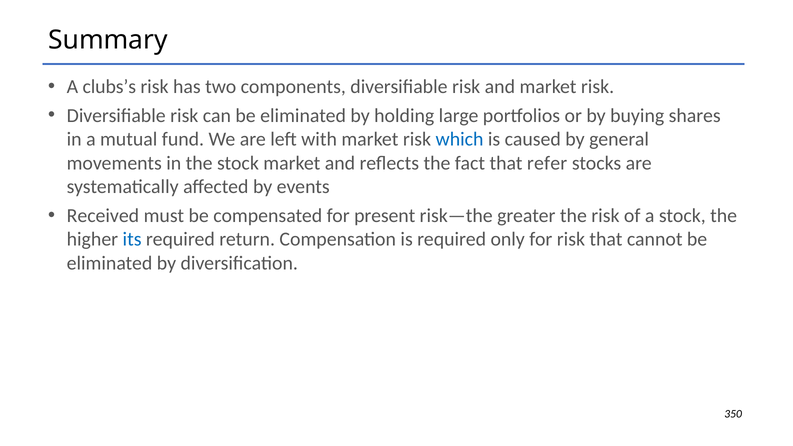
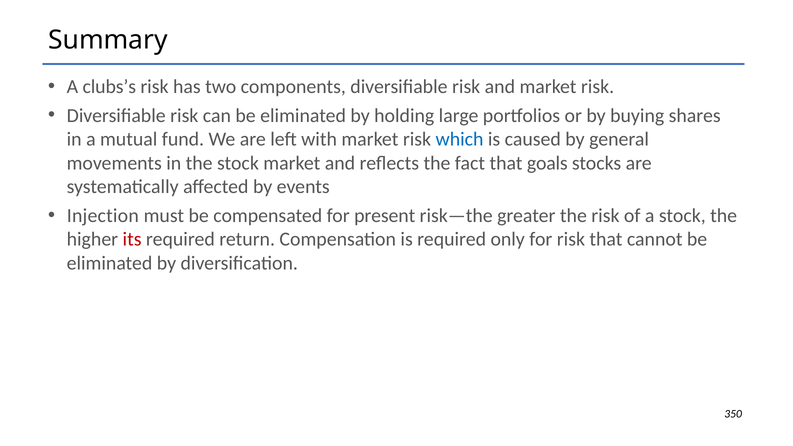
refer: refer -> goals (547, 163)
Received: Received -> Injection (103, 216)
its colour: blue -> red (132, 239)
